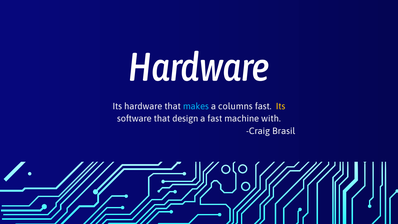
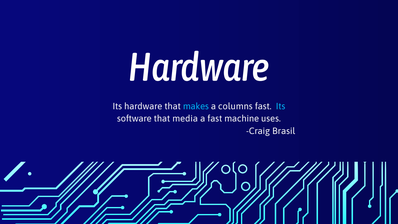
Its colour: yellow -> light blue (281, 106)
design: design -> media (185, 119)
with: with -> uses (271, 119)
